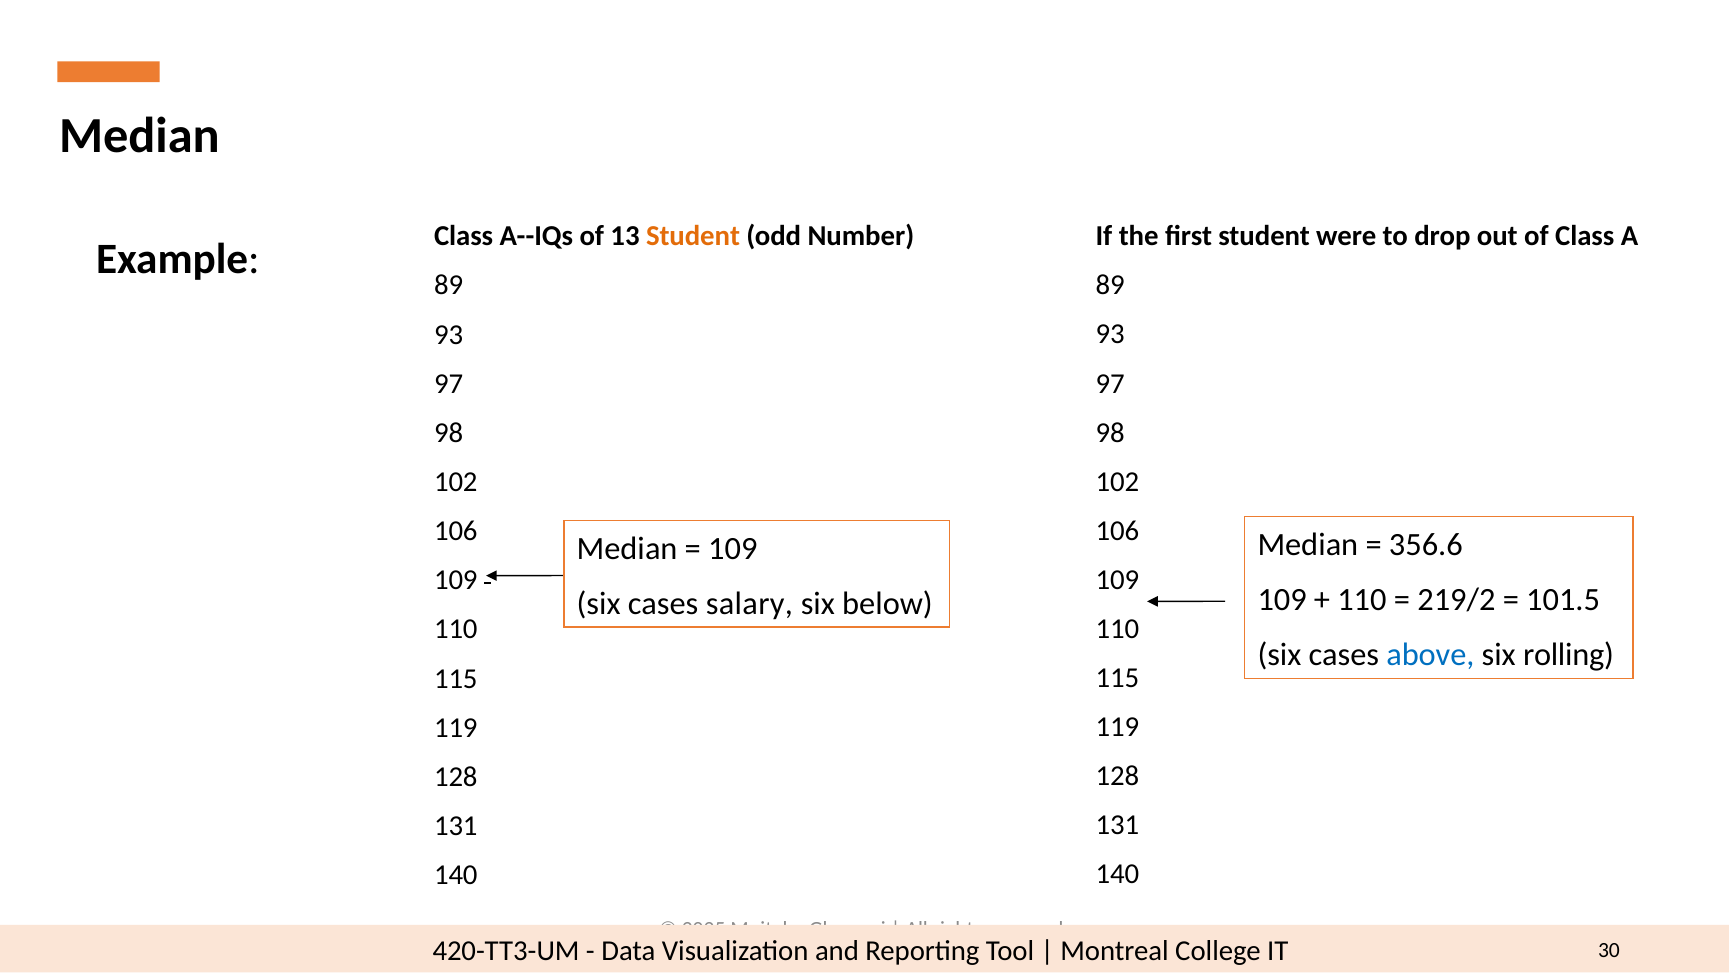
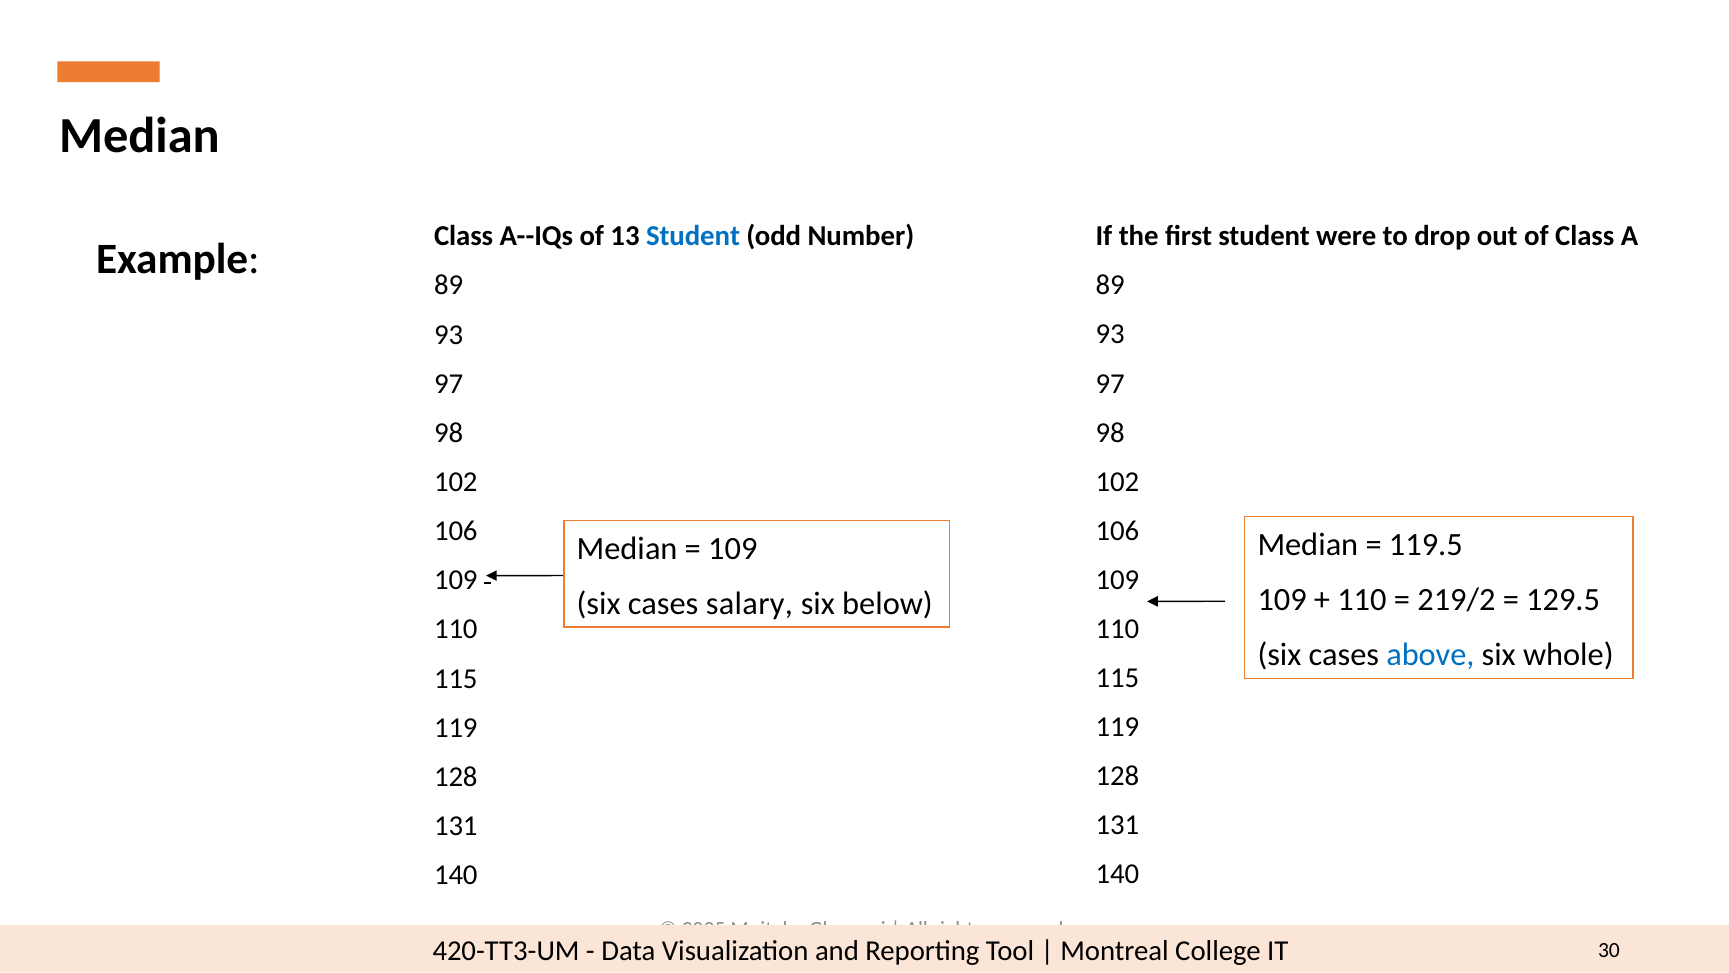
Student colour: orange -> blue (693, 236)
356.6: 356.6 -> 119.5 (1426, 545)
101.5: 101.5 -> 129.5 (1563, 600)
rolling: rolling -> whole (1568, 655)
